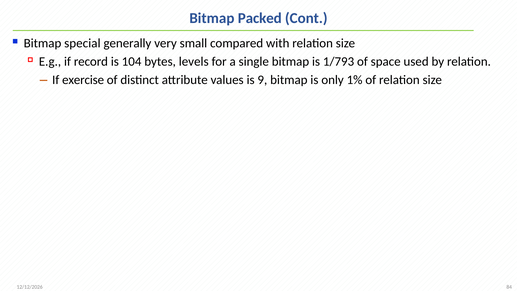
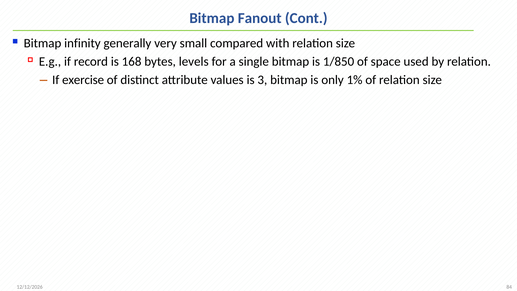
Packed: Packed -> Fanout (260, 18)
special: special -> infinity (82, 43)
104: 104 -> 168 (132, 62)
1/793: 1/793 -> 1/850 (339, 62)
9: 9 -> 3 (262, 80)
